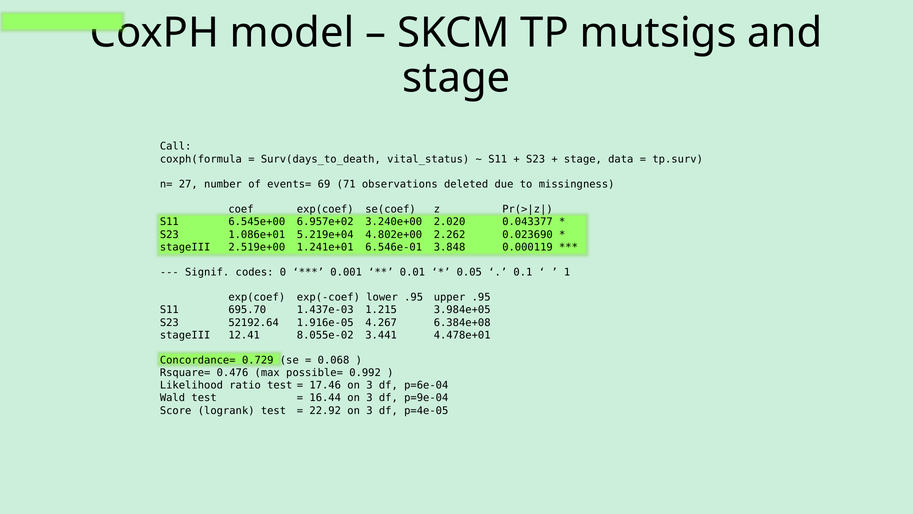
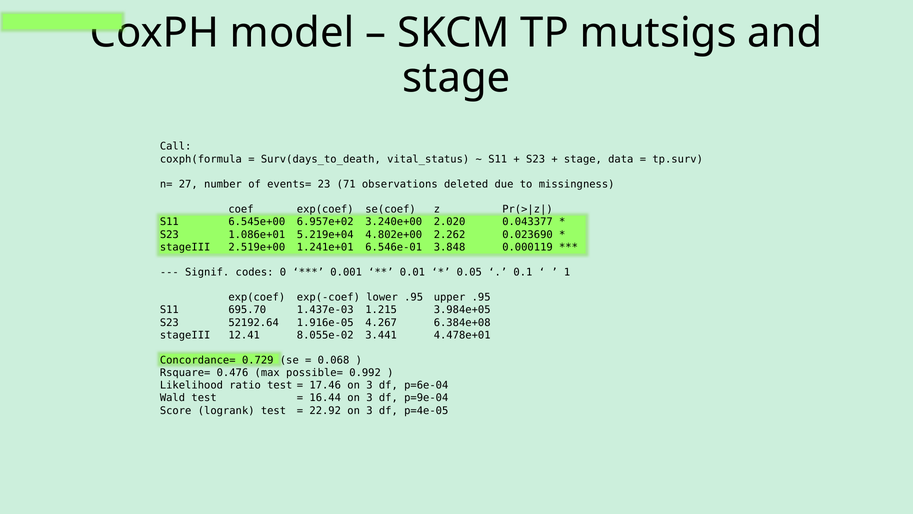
69: 69 -> 23 (324, 184)
